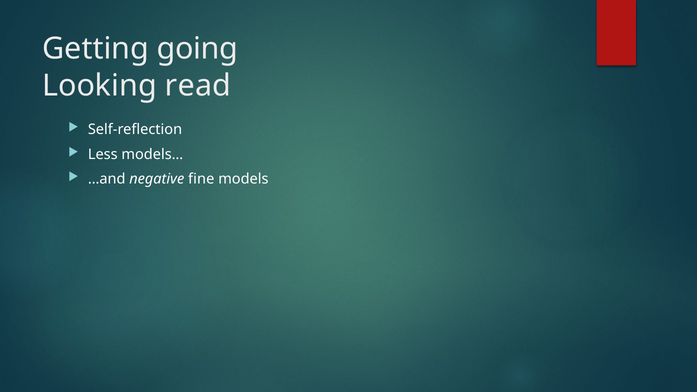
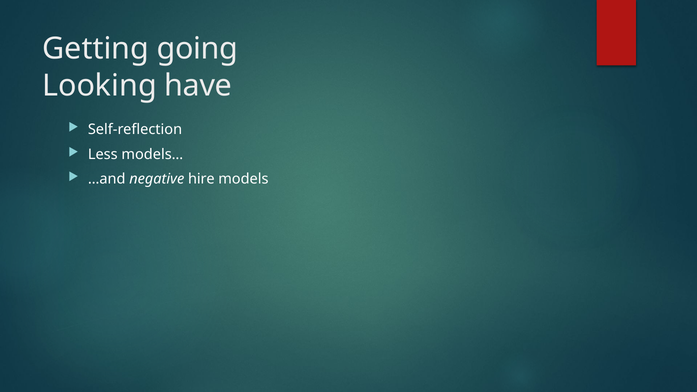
read: read -> have (198, 86)
fine: fine -> hire (201, 179)
